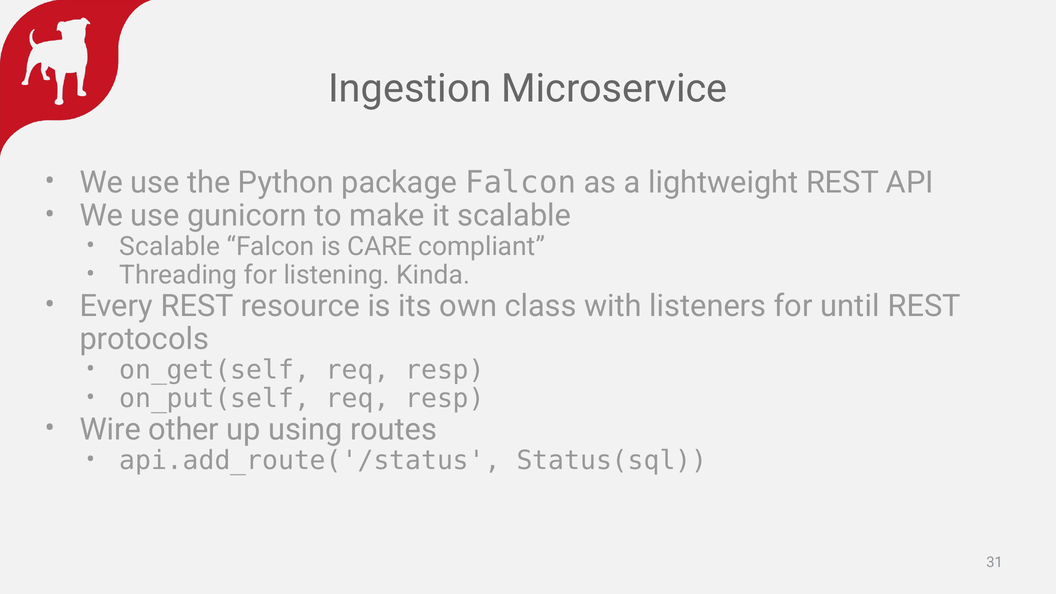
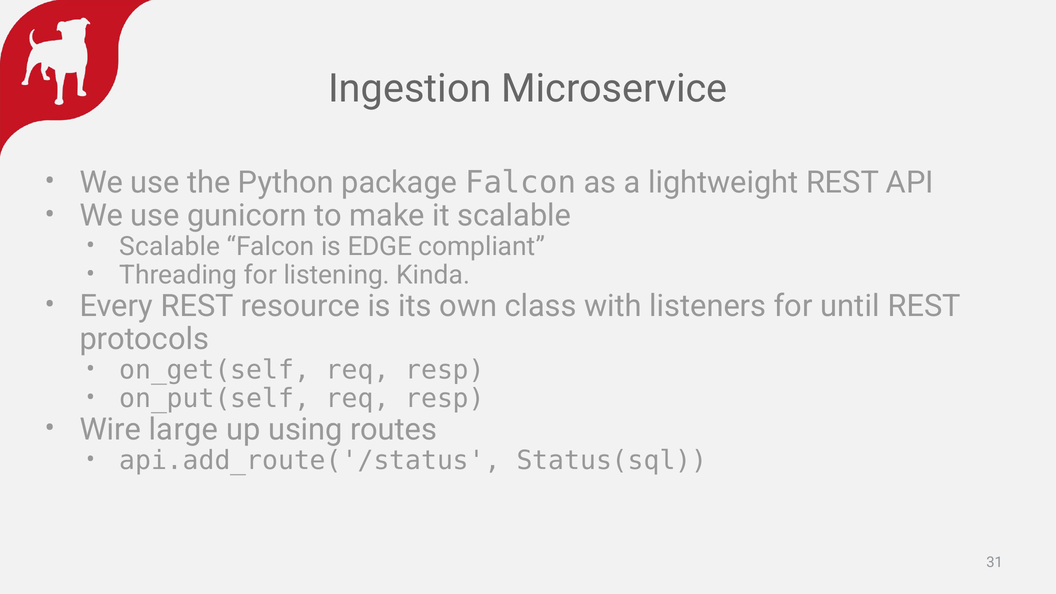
CARE: CARE -> EDGE (380, 247)
other: other -> large (183, 430)
